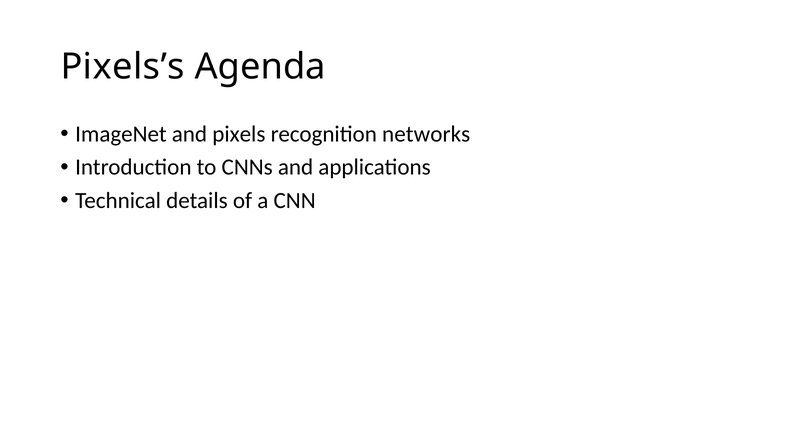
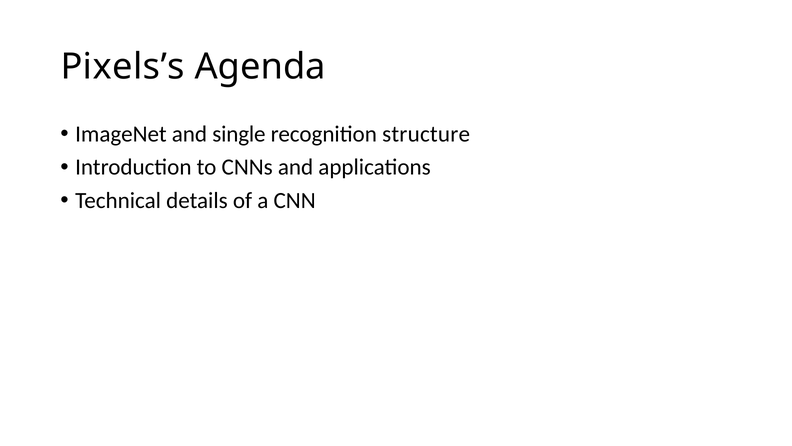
pixels: pixels -> single (239, 134)
networks: networks -> structure (426, 134)
